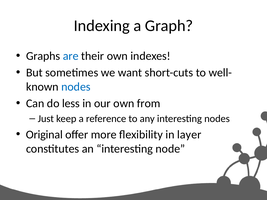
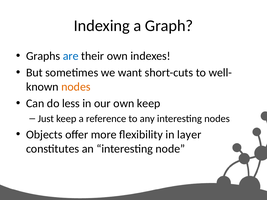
nodes colour: blue -> orange (76, 87)
own from: from -> keep (149, 103)
Original: Original -> Objects (44, 135)
